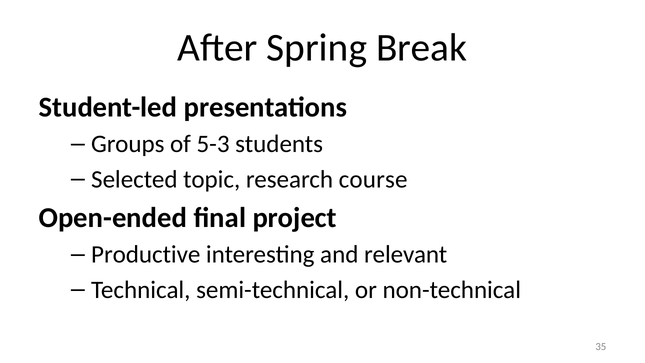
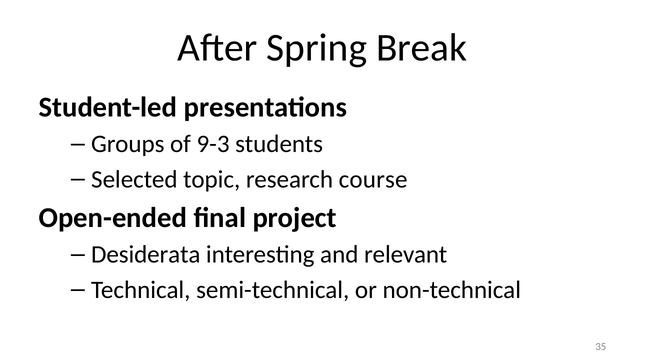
5-3: 5-3 -> 9-3 (213, 144)
Productive: Productive -> Desiderata (146, 255)
